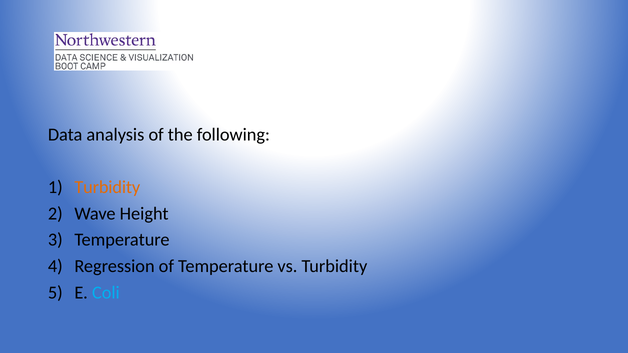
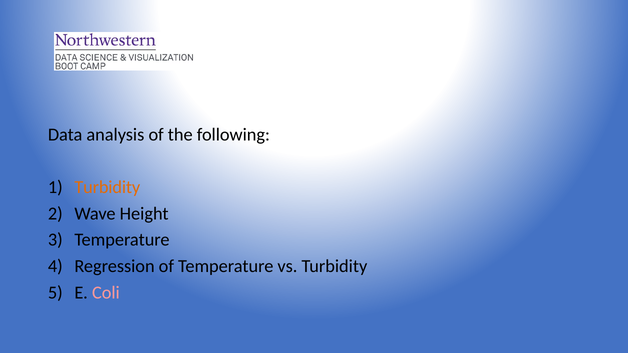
Coli colour: light blue -> pink (106, 293)
